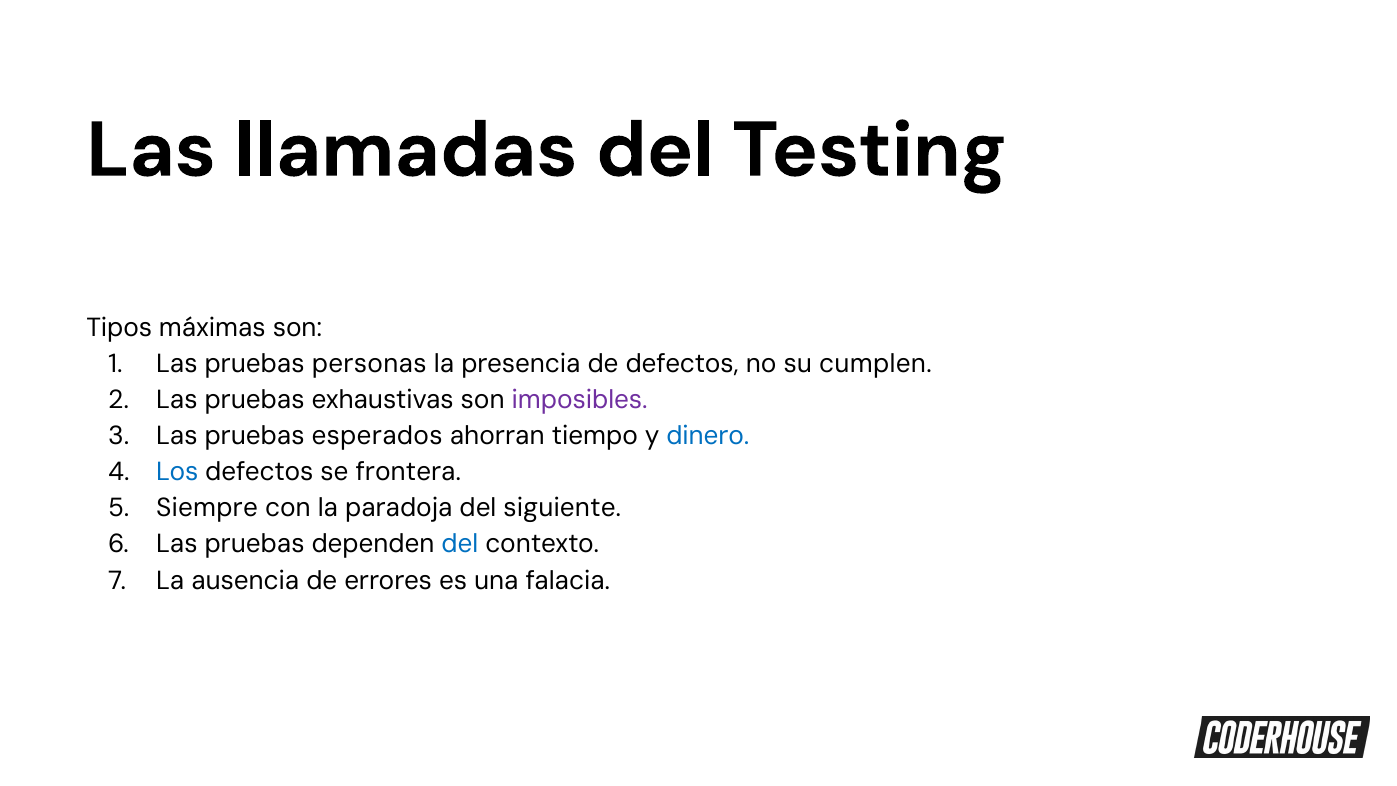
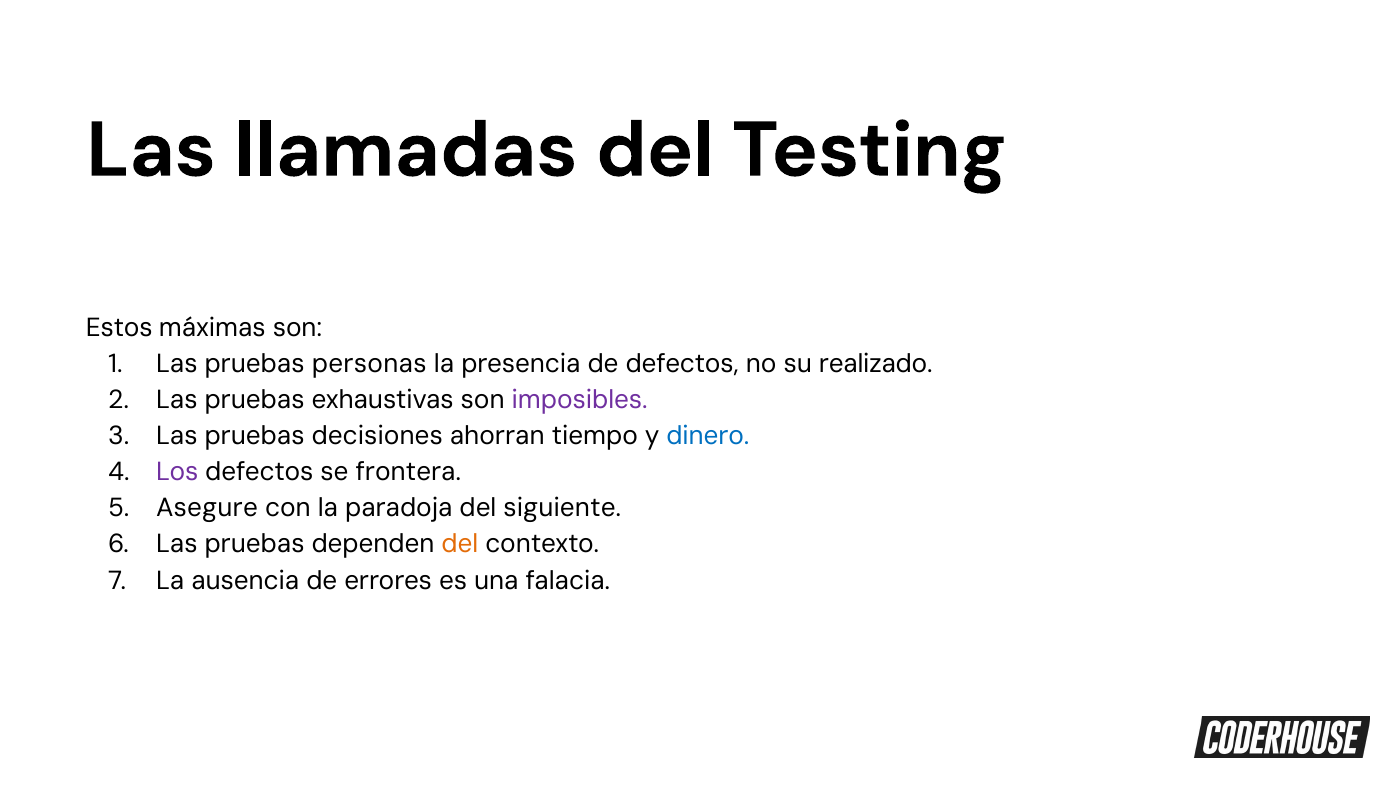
Tipos: Tipos -> Estos (119, 328)
cumplen: cumplen -> realizado (876, 364)
esperados: esperados -> decisiones (377, 436)
Los colour: blue -> purple (177, 472)
Siempre: Siempre -> Asegure (207, 508)
del colour: blue -> orange (460, 544)
